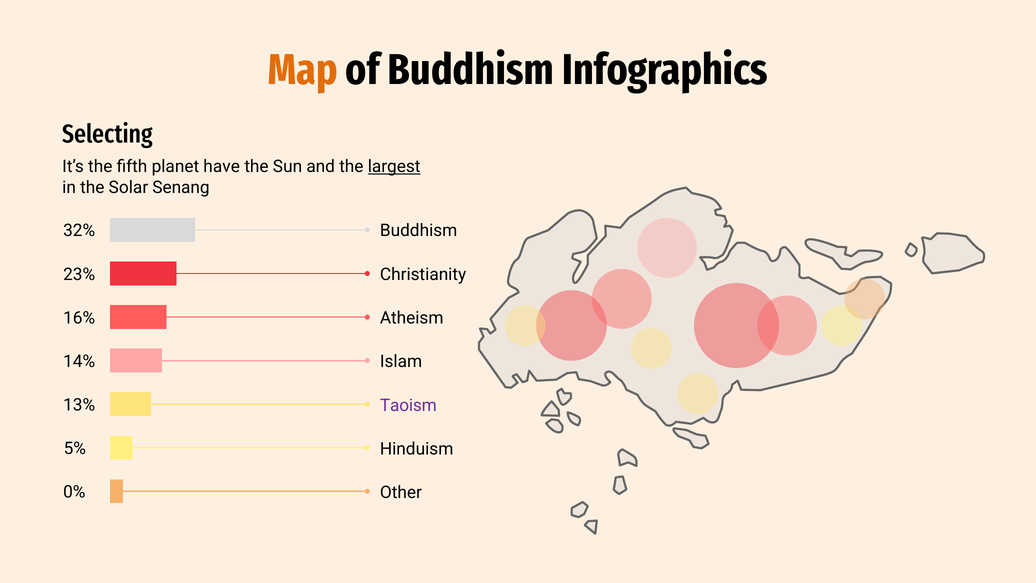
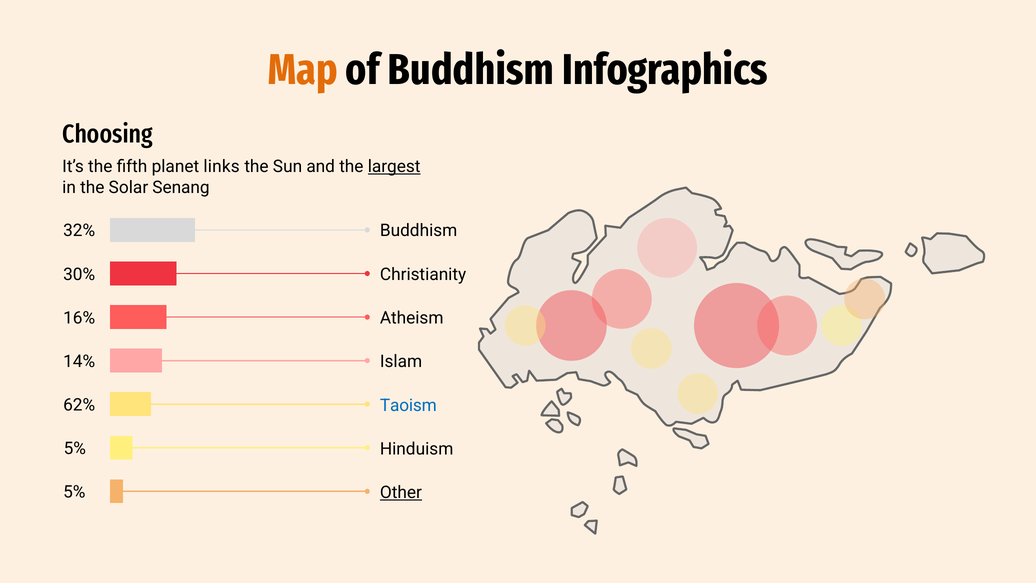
Selecting: Selecting -> Choosing (107, 134)
have: have -> links (222, 167)
23%: 23% -> 30% (79, 274)
13%: 13% -> 62% (79, 405)
Taoism colour: purple -> blue (408, 405)
0%: 0% -> 5% (74, 492)
Other underline: none -> present (401, 492)
